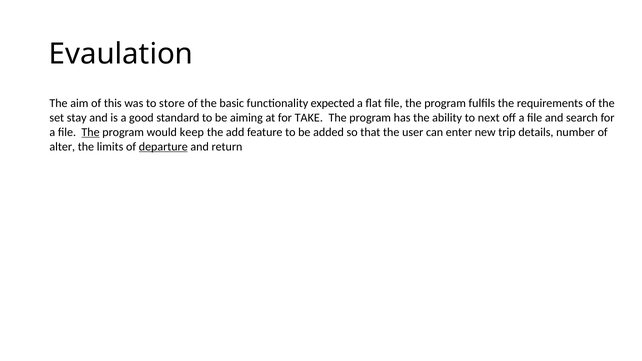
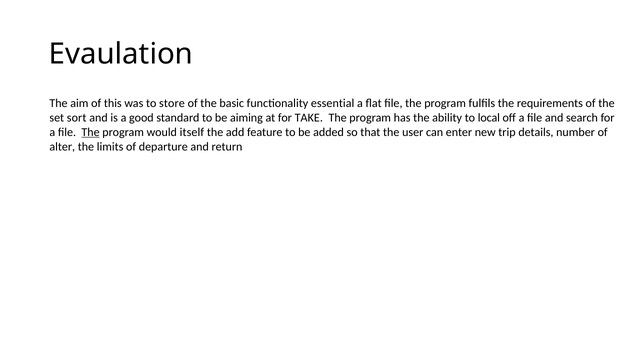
expected: expected -> essential (333, 103)
stay: stay -> sort (77, 118)
next: next -> local (489, 118)
keep: keep -> itself (192, 132)
departure underline: present -> none (163, 147)
